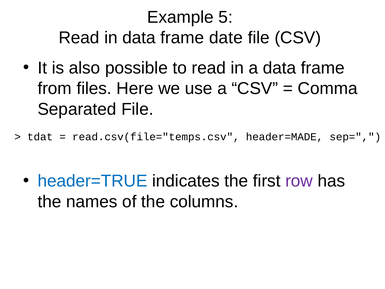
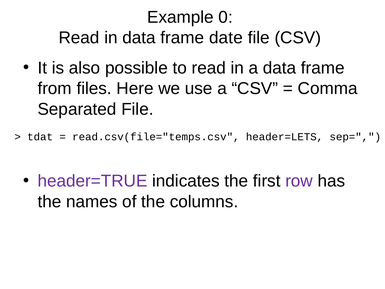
5: 5 -> 0 (226, 17)
header=MADE: header=MADE -> header=LETS (285, 137)
header=TRUE colour: blue -> purple (92, 181)
